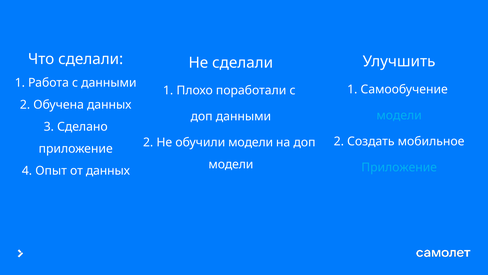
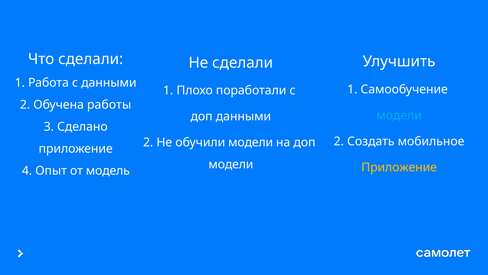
Обучена данных: данных -> работы (109, 104)
Приложение colour: light blue -> yellow (399, 167)
от данных: данных -> модель (108, 170)
